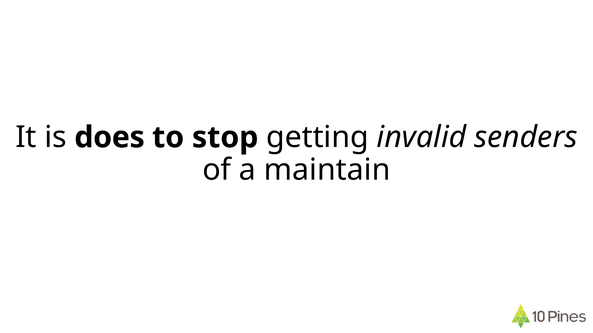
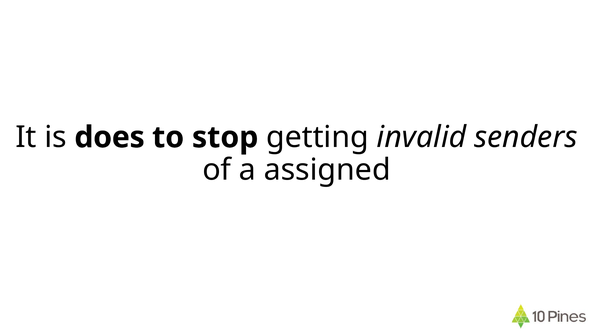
maintain: maintain -> assigned (327, 170)
